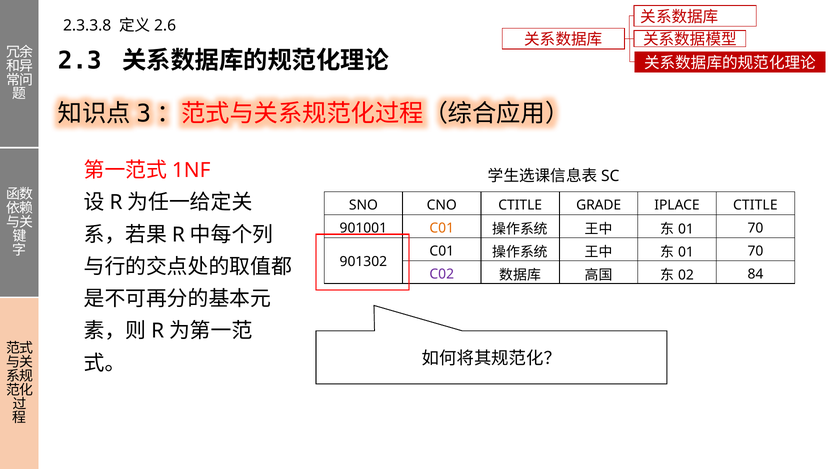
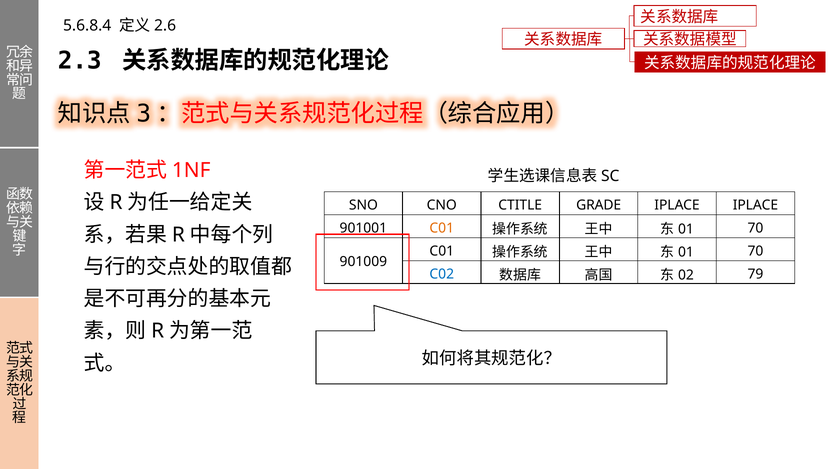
2.3.3.8: 2.3.3.8 -> 5.6.8.4 (87, 25)
IPLACE CTITLE: CTITLE -> IPLACE (755, 205)
901302: 901302 -> 901009 (363, 261)
C02 colour: purple -> blue (442, 274)
84: 84 -> 79 (755, 274)
